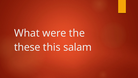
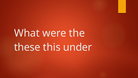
salam: salam -> under (78, 47)
